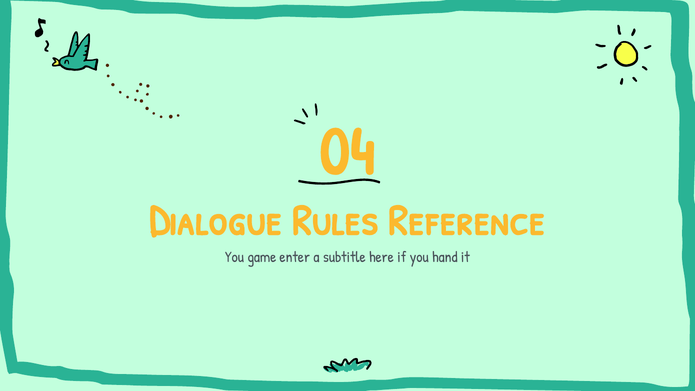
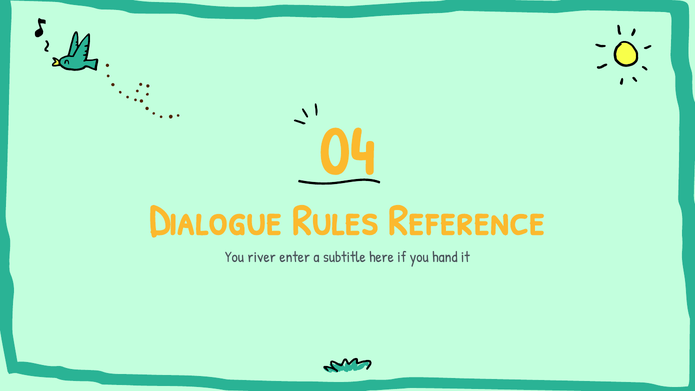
game: game -> river (262, 257)
